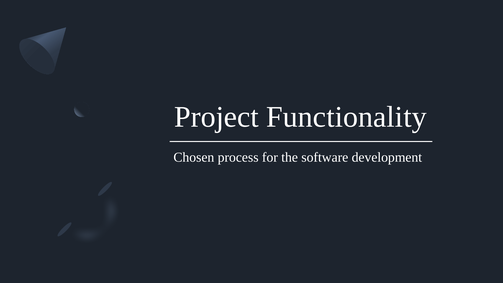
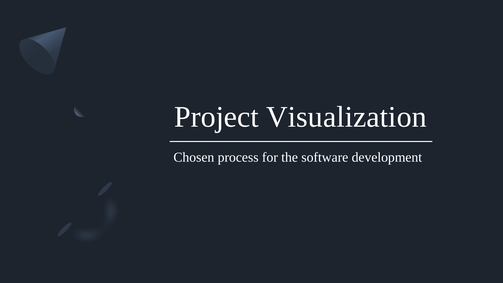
Functionality: Functionality -> Visualization (346, 117)
